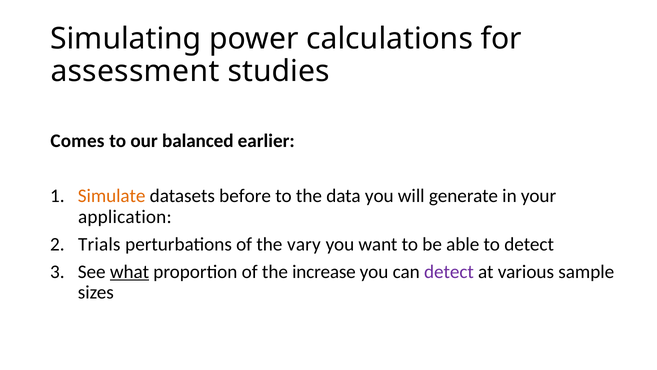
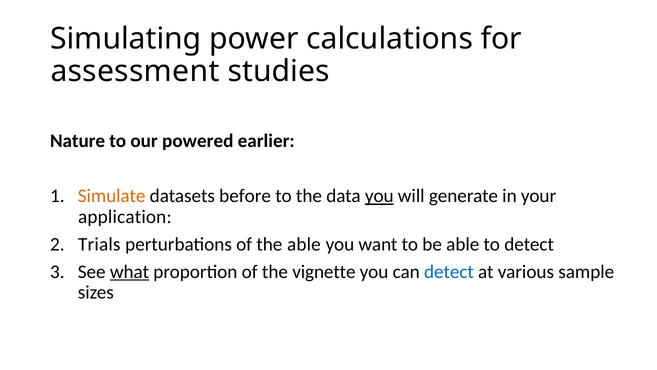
Comes: Comes -> Nature (78, 141)
balanced: balanced -> powered (198, 141)
you underline: none -> present (379, 196)
the vary: vary -> able (304, 244)
increase: increase -> vignette (324, 272)
detect colour: purple -> blue (449, 272)
